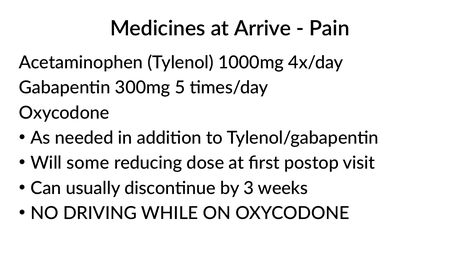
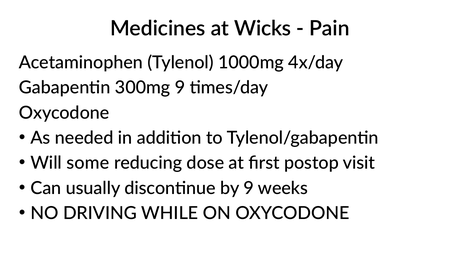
Arrive: Arrive -> Wicks (263, 29)
300mg 5: 5 -> 9 (180, 88)
by 3: 3 -> 9 (249, 188)
